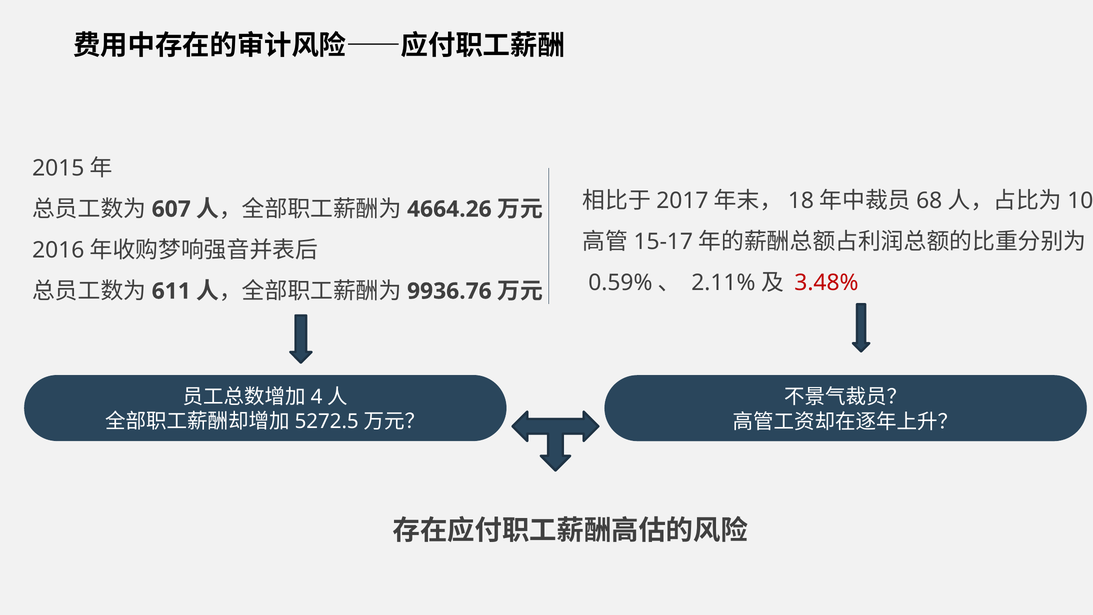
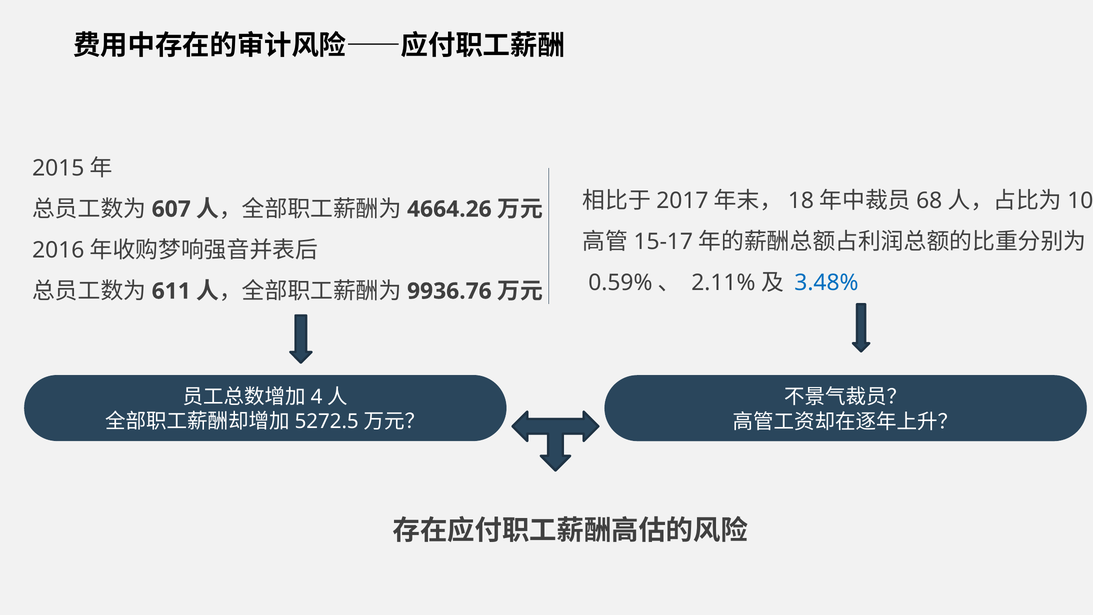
3.48% colour: red -> blue (826, 283)
